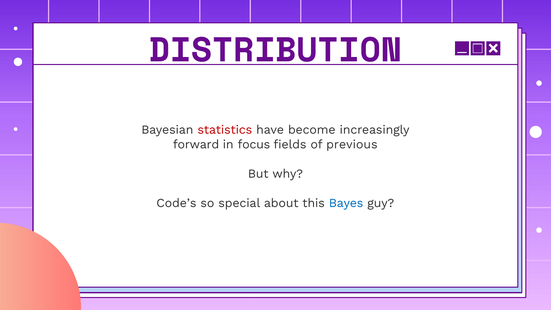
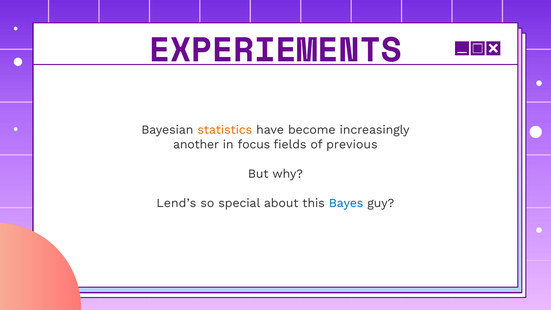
DISTRIBUTION: DISTRIBUTION -> EXPERIEMENTS (275, 50)
statistics colour: red -> orange (225, 130)
forward: forward -> another (196, 144)
Code’s: Code’s -> Lend’s (176, 203)
